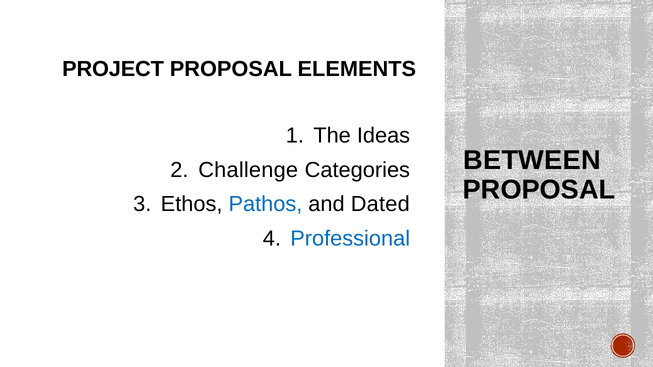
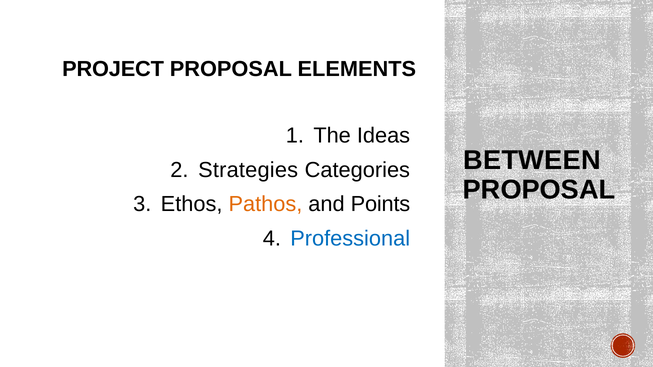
Challenge: Challenge -> Strategies (248, 170)
Pathos colour: blue -> orange (265, 204)
Dated: Dated -> Points (380, 204)
